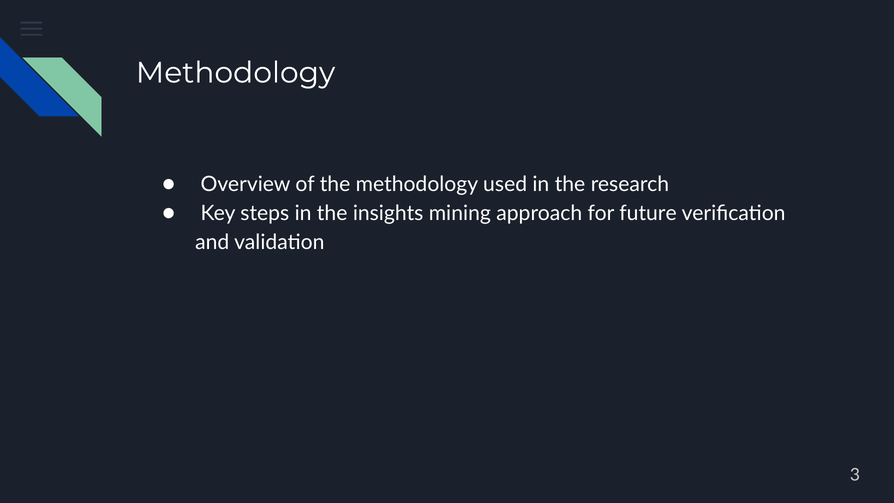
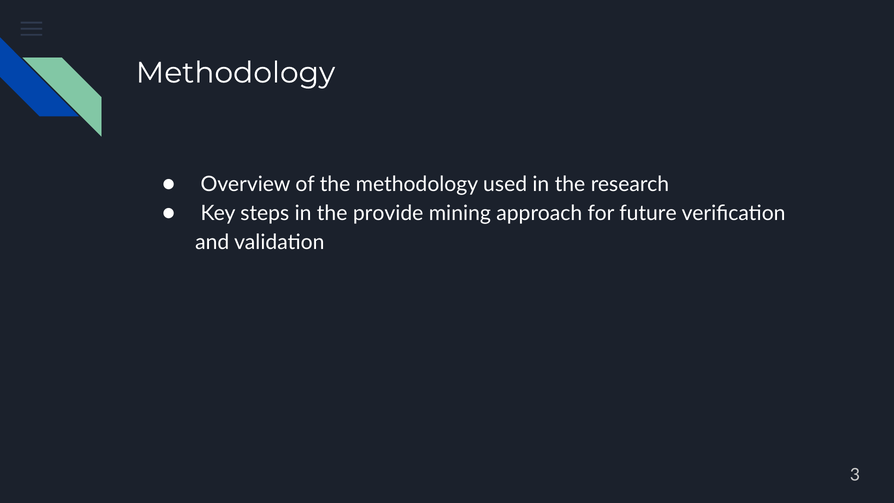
insights: insights -> provide (388, 213)
